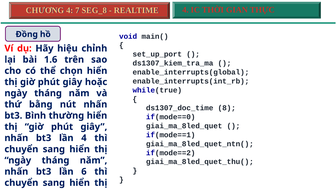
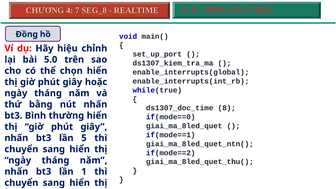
1.6: 1.6 -> 5.0 (51, 60)
lần 4: 4 -> 5 (84, 138)
6: 6 -> 1 (84, 172)
